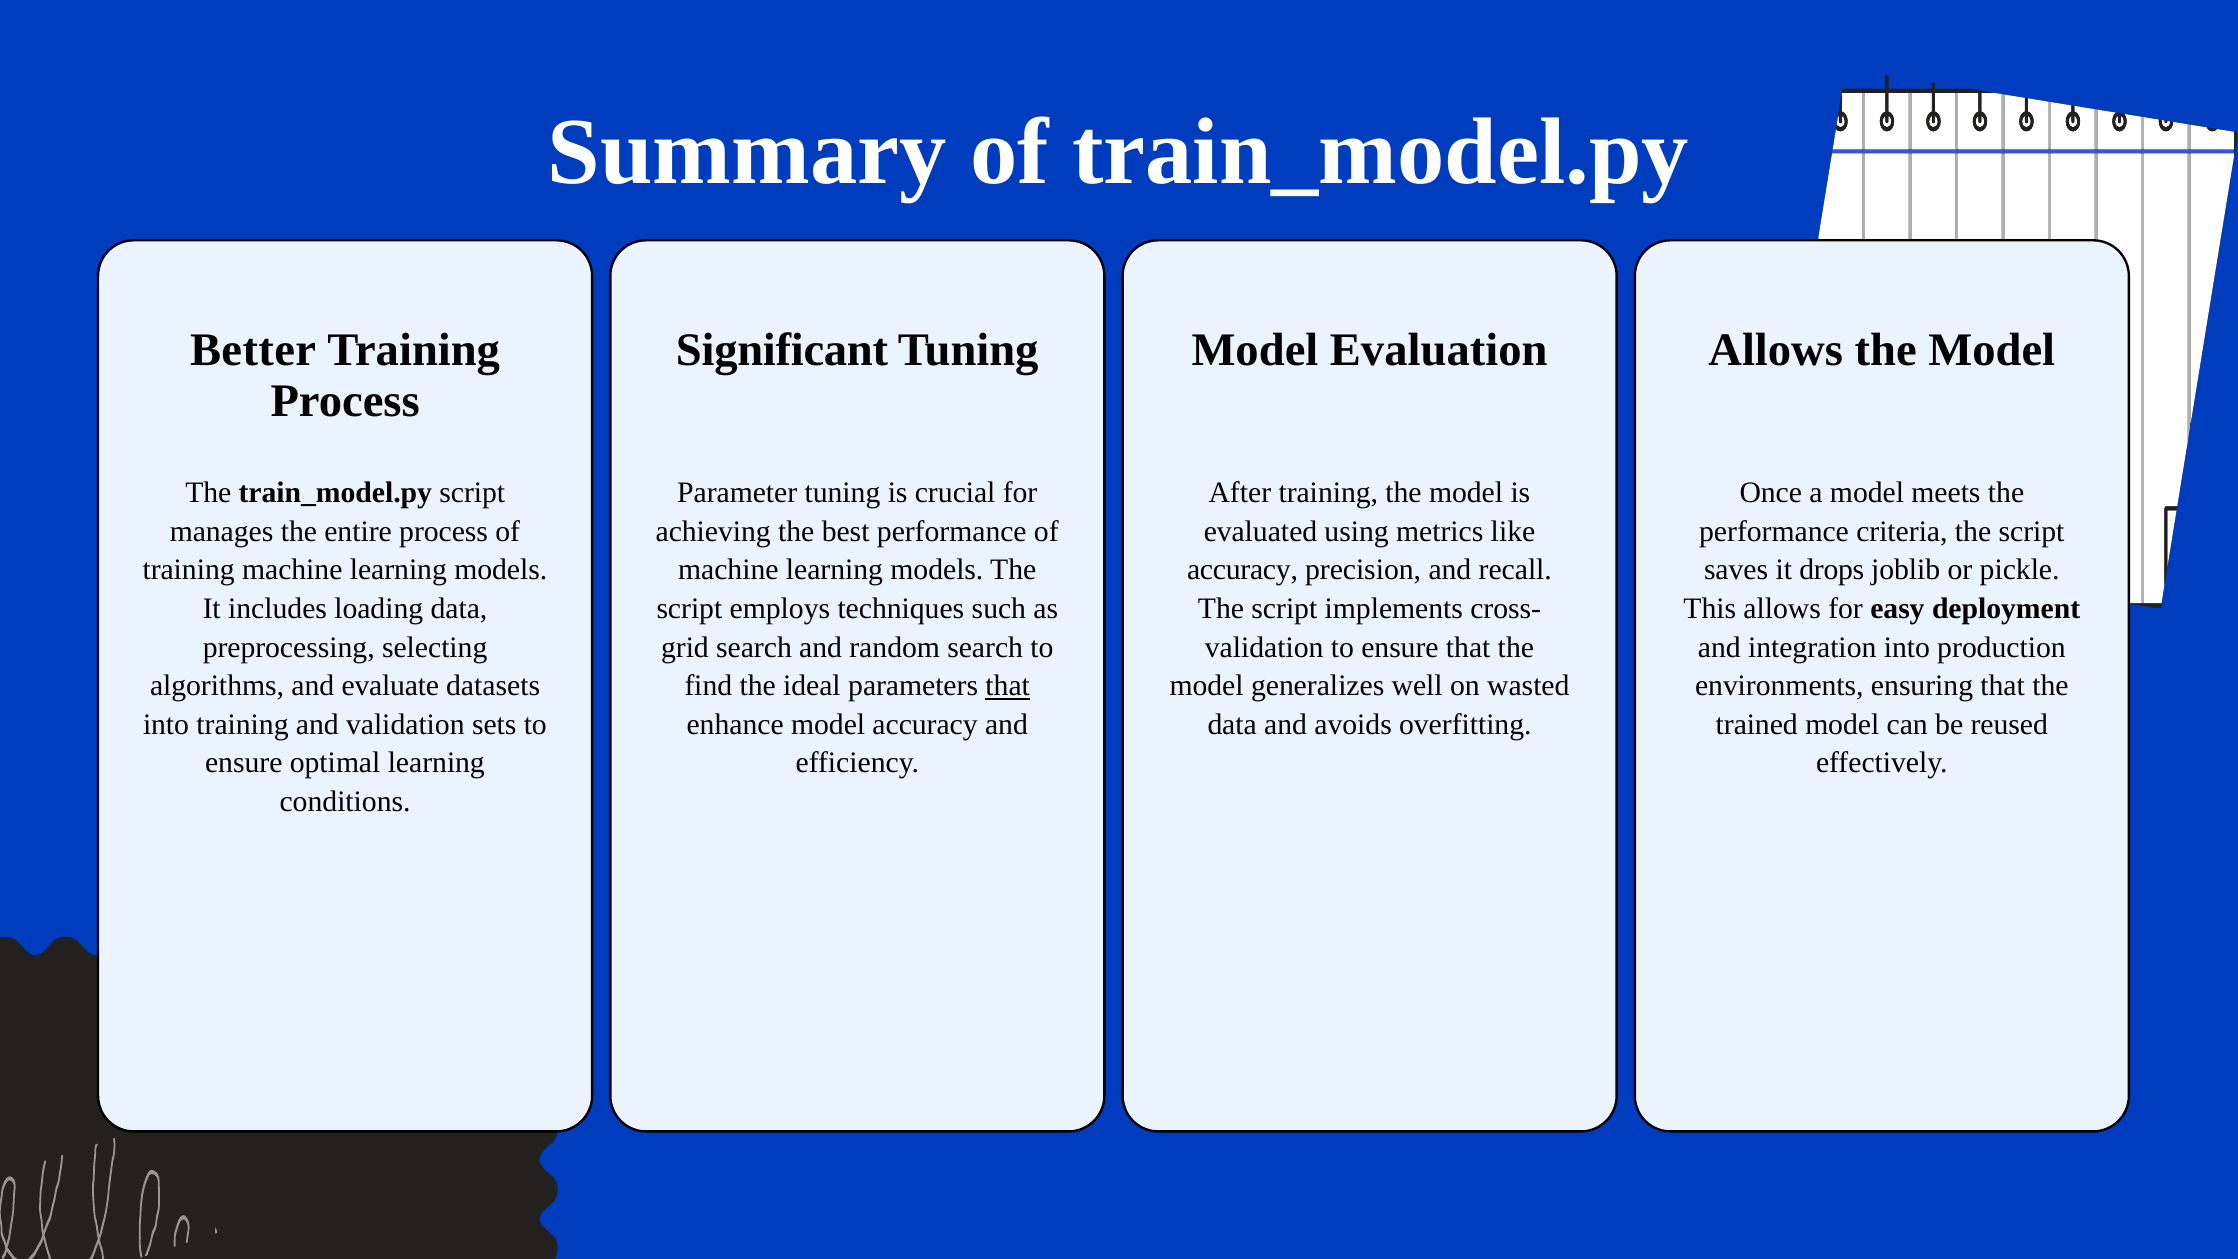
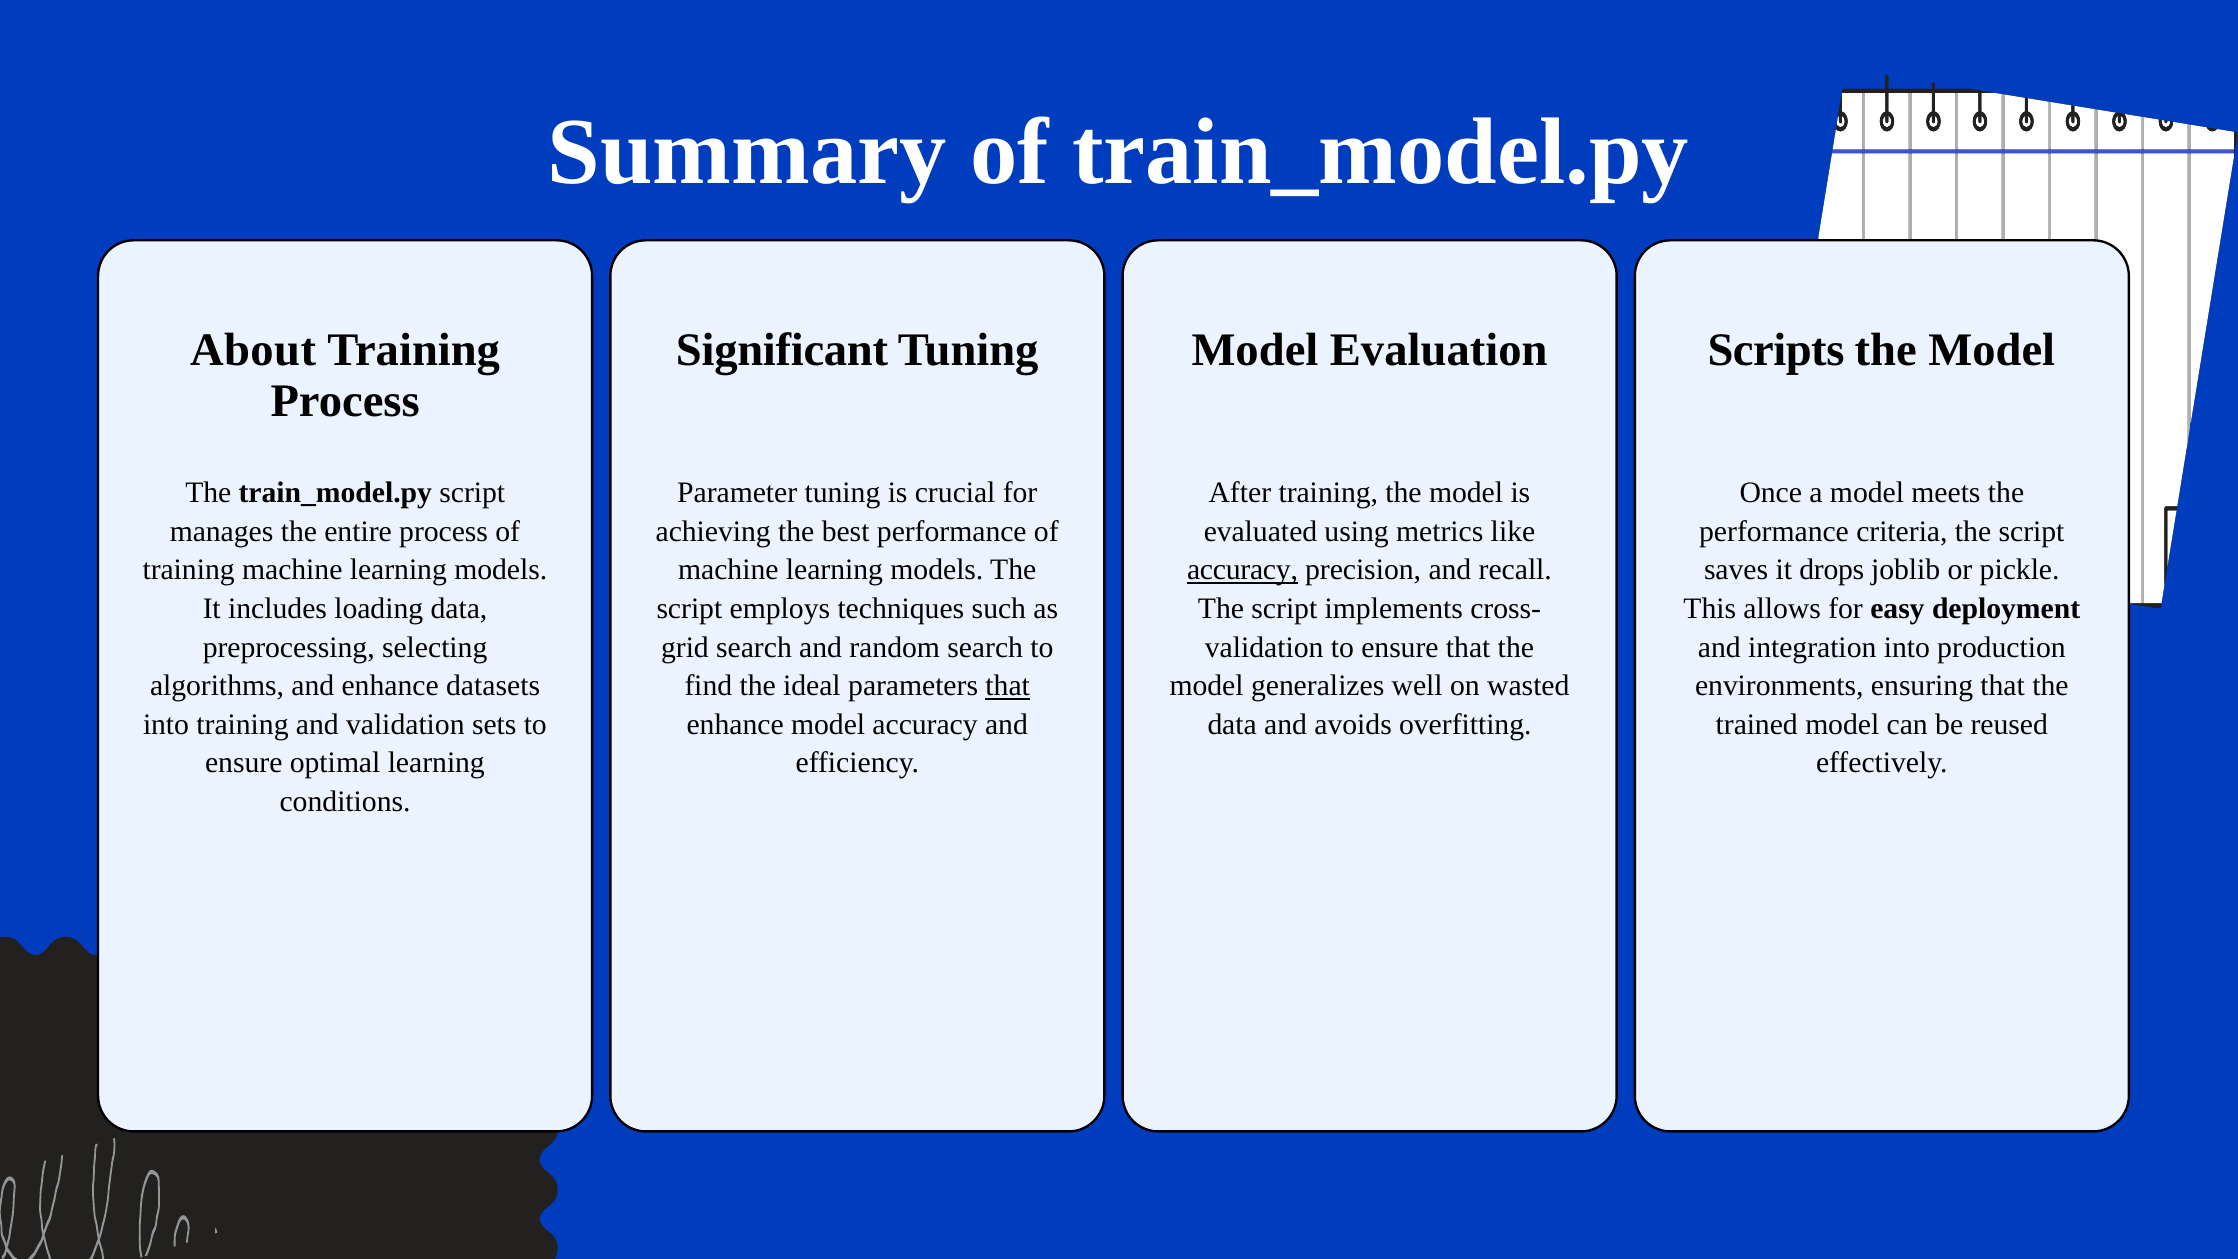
Better: Better -> About (253, 350)
Allows: Allows -> Scripts (1776, 350)
accuracy underline: none -> present (1243, 570)
and evaluate: evaluate -> enhance (390, 686)
